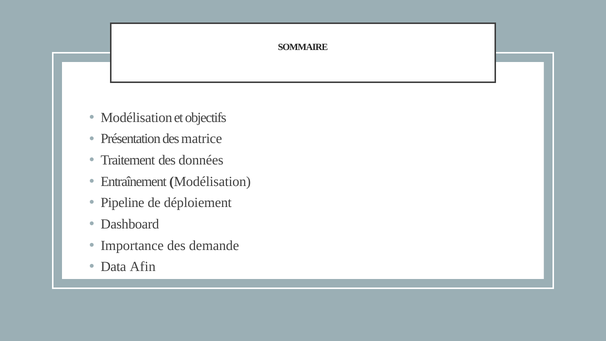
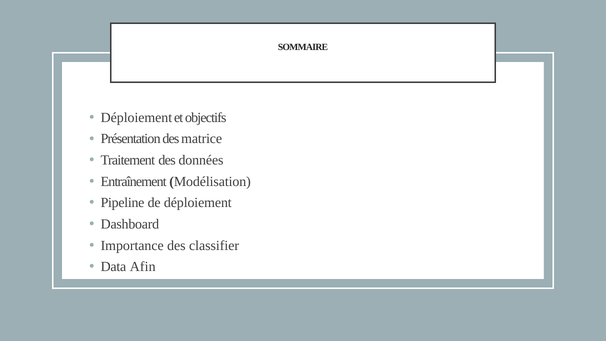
Modélisation: Modélisation -> Déploiement (136, 117)
demande: demande -> classifier (214, 245)
